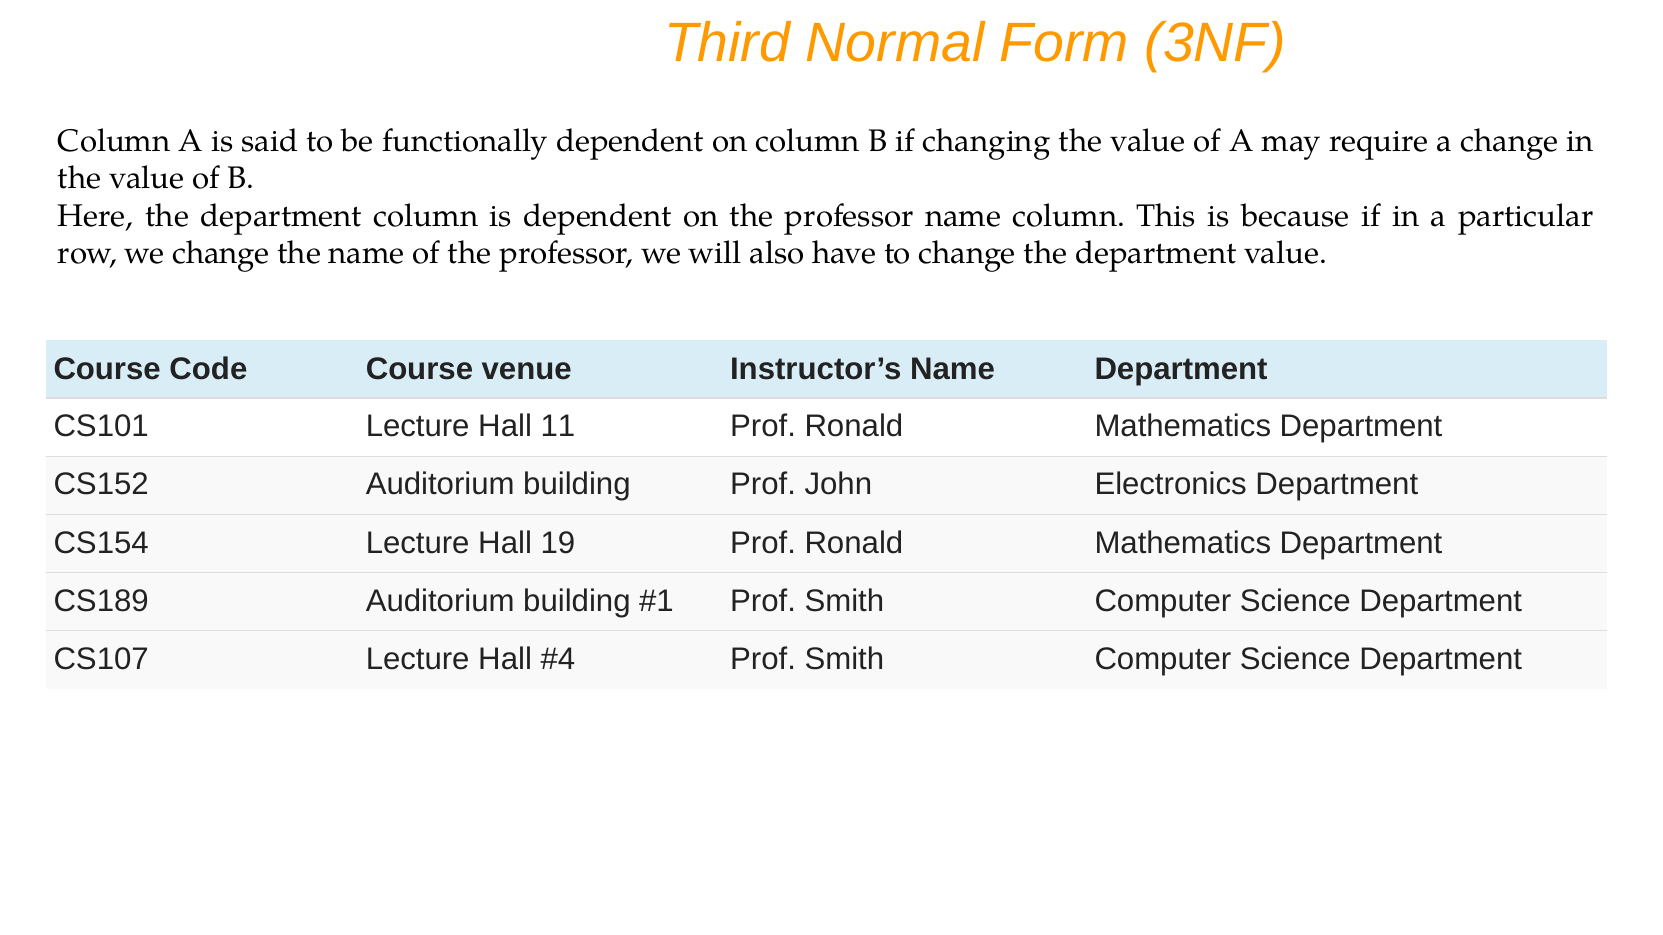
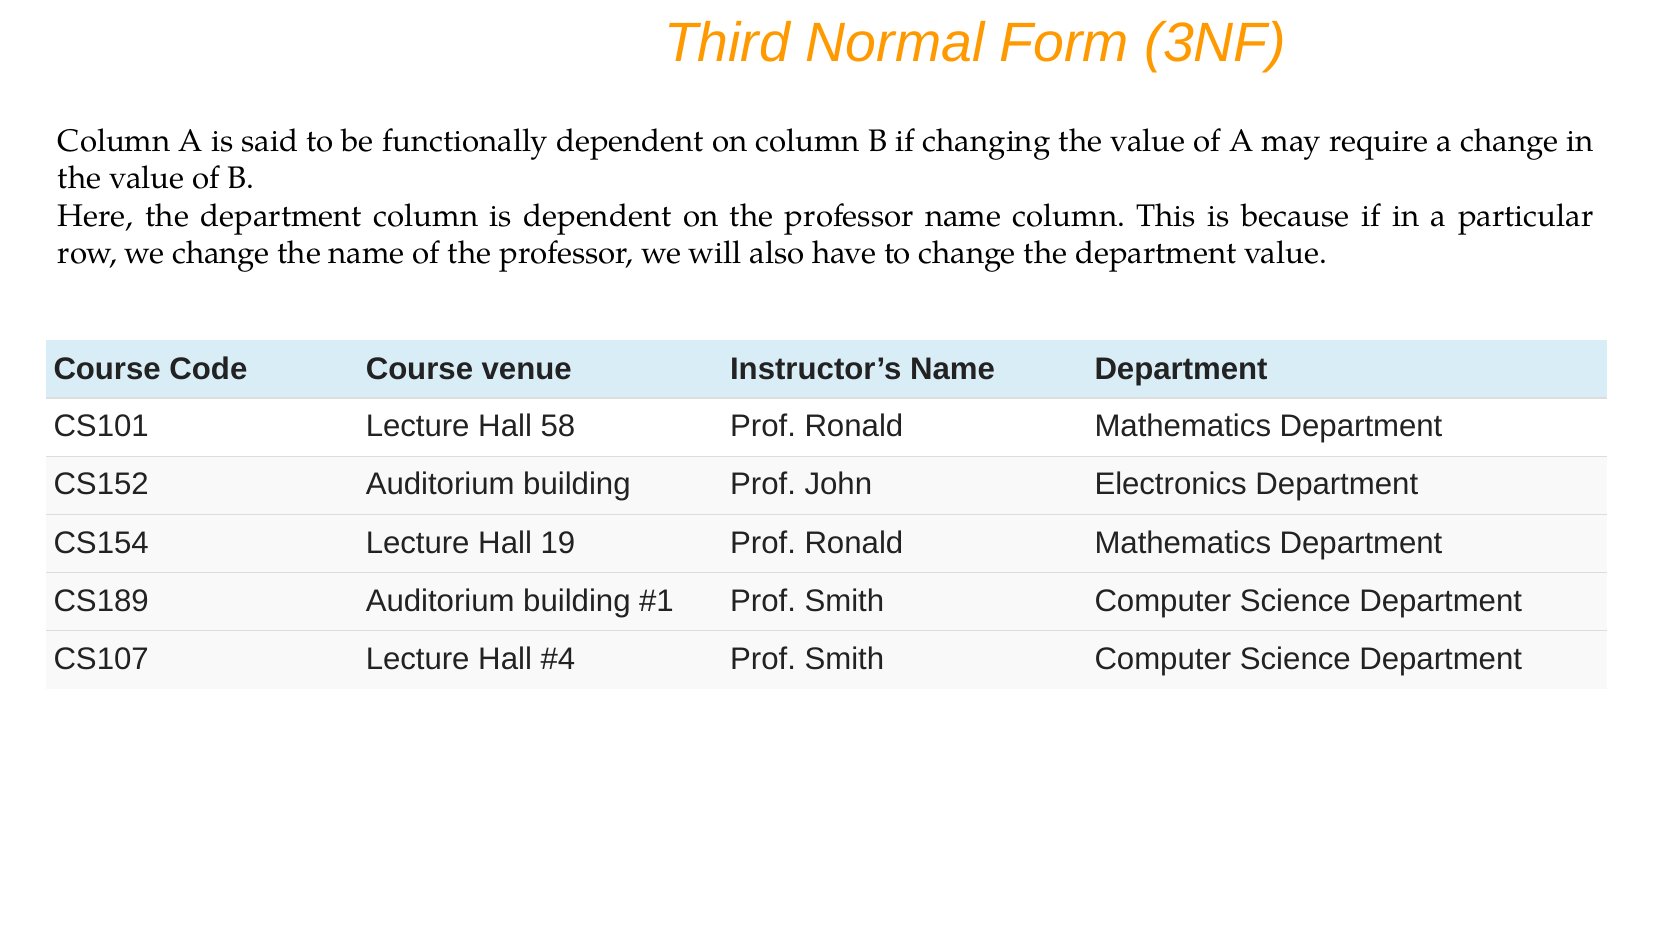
11: 11 -> 58 (558, 427)
